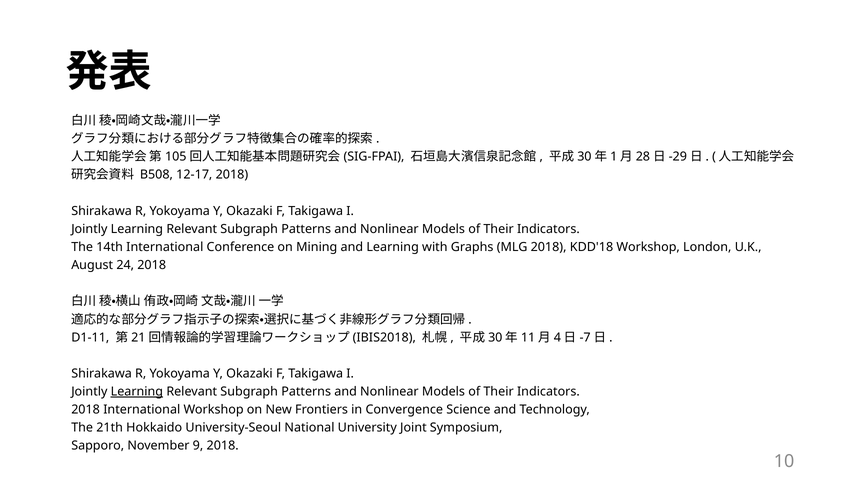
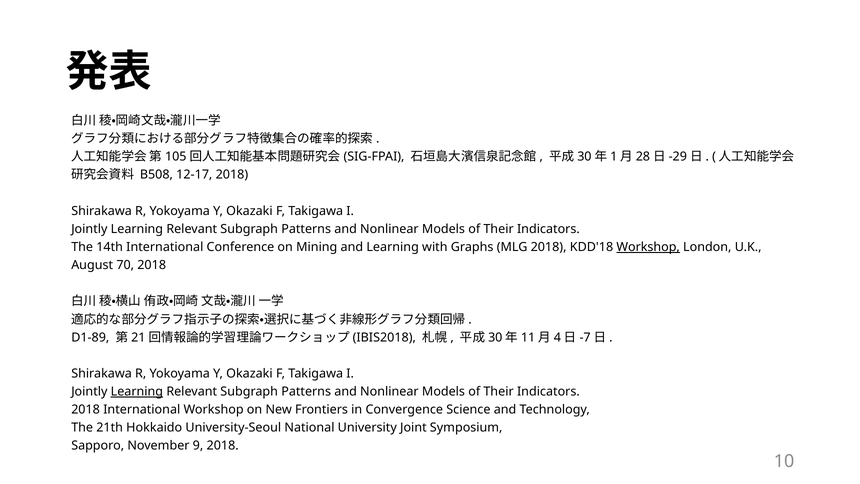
Workshop underline: none -> present (648, 247)
24: 24 -> 70 (125, 265)
D1-11: D1-11 -> D1-89 (90, 337)
